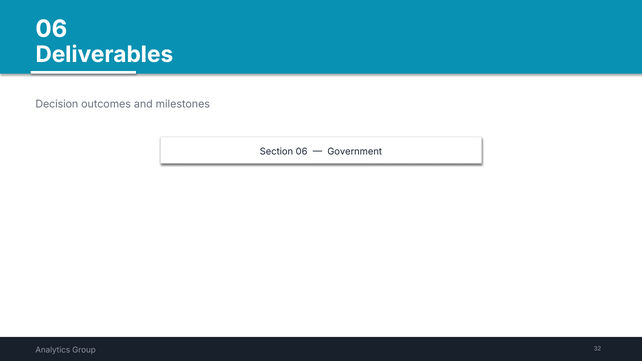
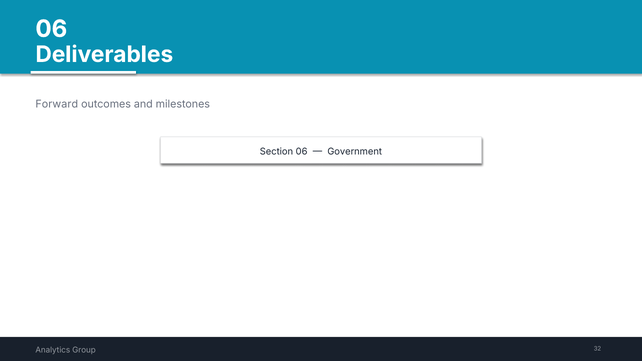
Decision: Decision -> Forward (57, 104)
